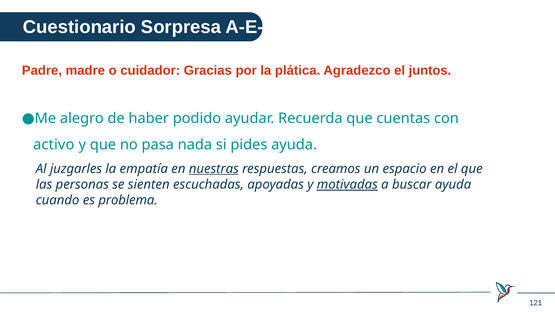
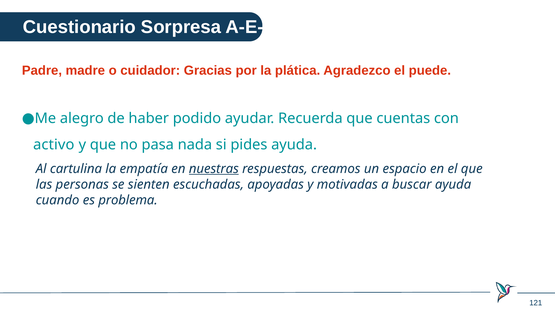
juntos: juntos -> puede (430, 71)
juzgarles: juzgarles -> cartulina (76, 169)
motivadas underline: present -> none (347, 185)
